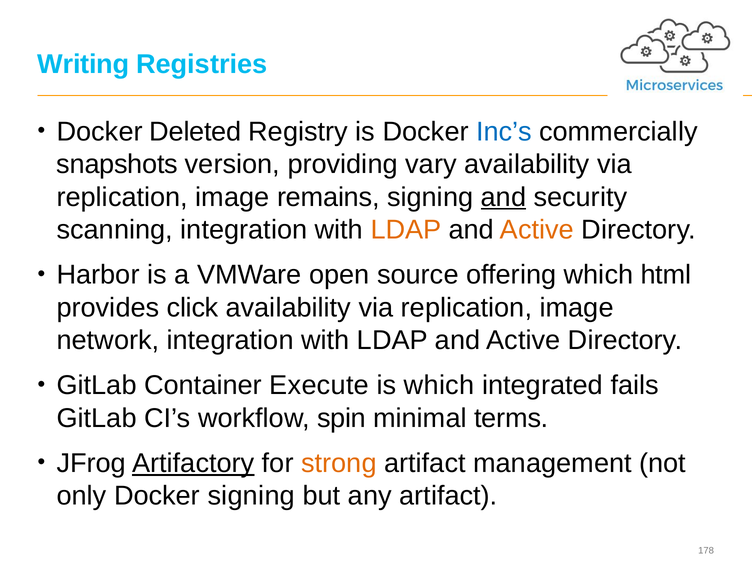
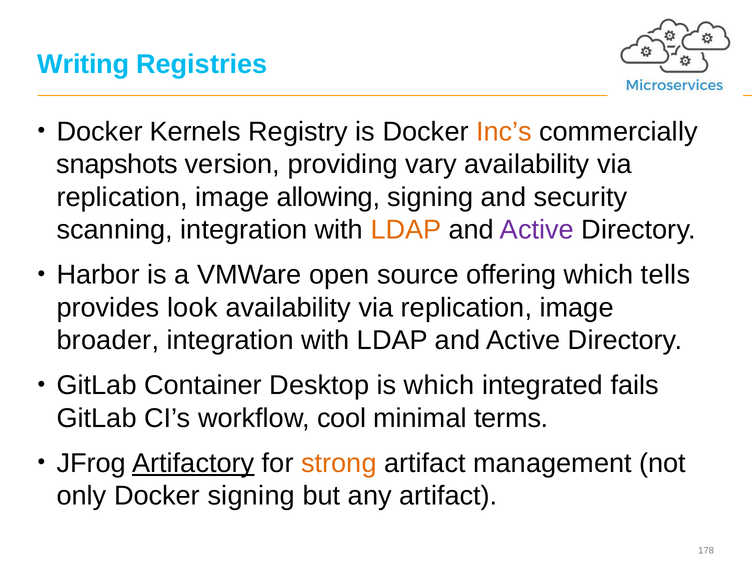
Deleted: Deleted -> Kernels (195, 132)
Inc’s colour: blue -> orange (504, 132)
remains: remains -> allowing (328, 197)
and underline: present -> none (503, 197)
Active colour: orange -> purple (537, 230)
html: html -> tells (666, 275)
click: click -> look (192, 308)
network: network -> broader (108, 340)
Execute: Execute -> Desktop (319, 385)
spin: spin -> cool (342, 418)
